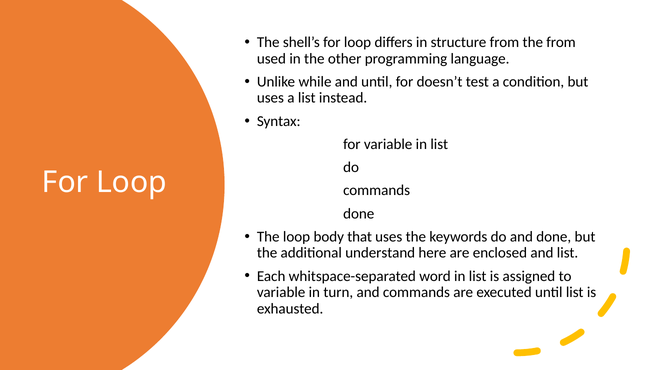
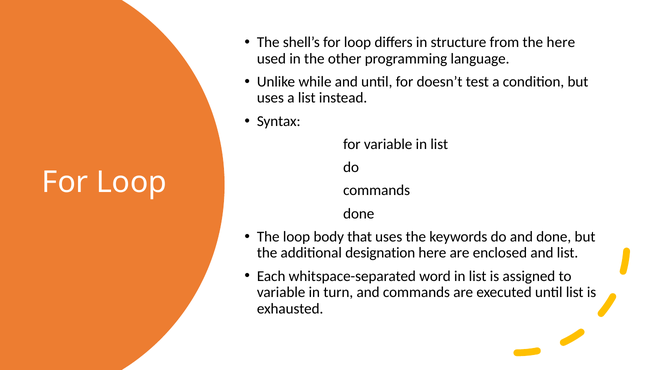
the from: from -> here (561, 42)
understand: understand -> designation (380, 253)
